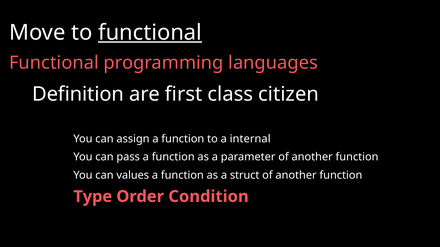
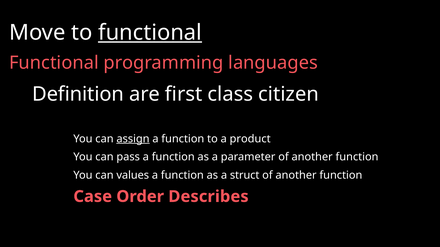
assign underline: none -> present (133, 139)
internal: internal -> product (250, 139)
Type: Type -> Case (93, 197)
Condition: Condition -> Describes (208, 197)
